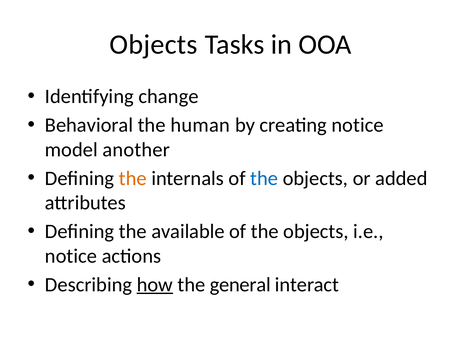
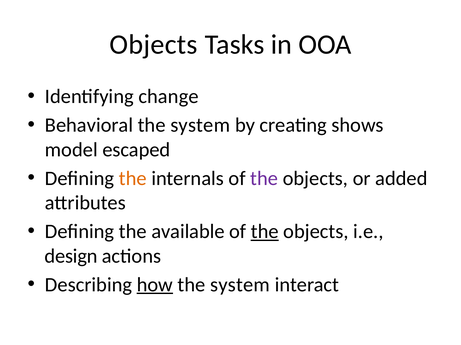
human: human -> system (200, 125)
creating notice: notice -> shows (358, 125)
another: another -> escaped (136, 150)
the colour: blue -> purple (264, 179)
the underline: none -> present (265, 232)
notice: notice -> design (71, 257)
general: general -> system (240, 285)
